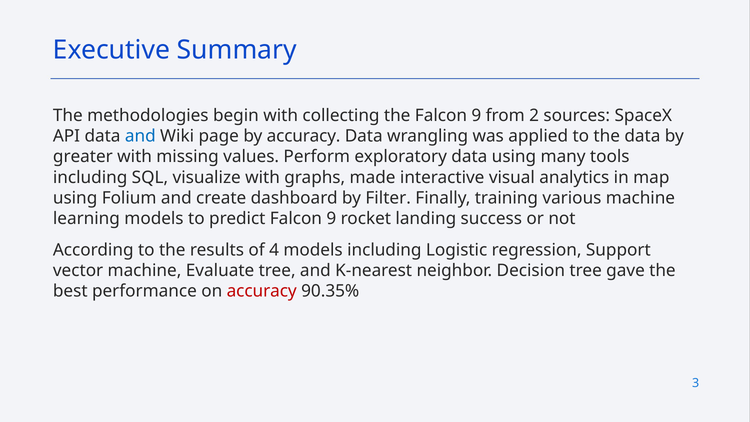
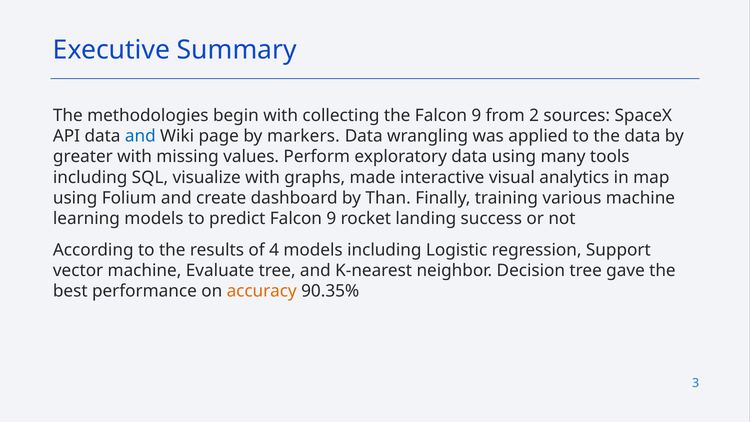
by accuracy: accuracy -> markers (303, 136)
Filter: Filter -> Than (388, 198)
accuracy colour: red -> orange (262, 291)
